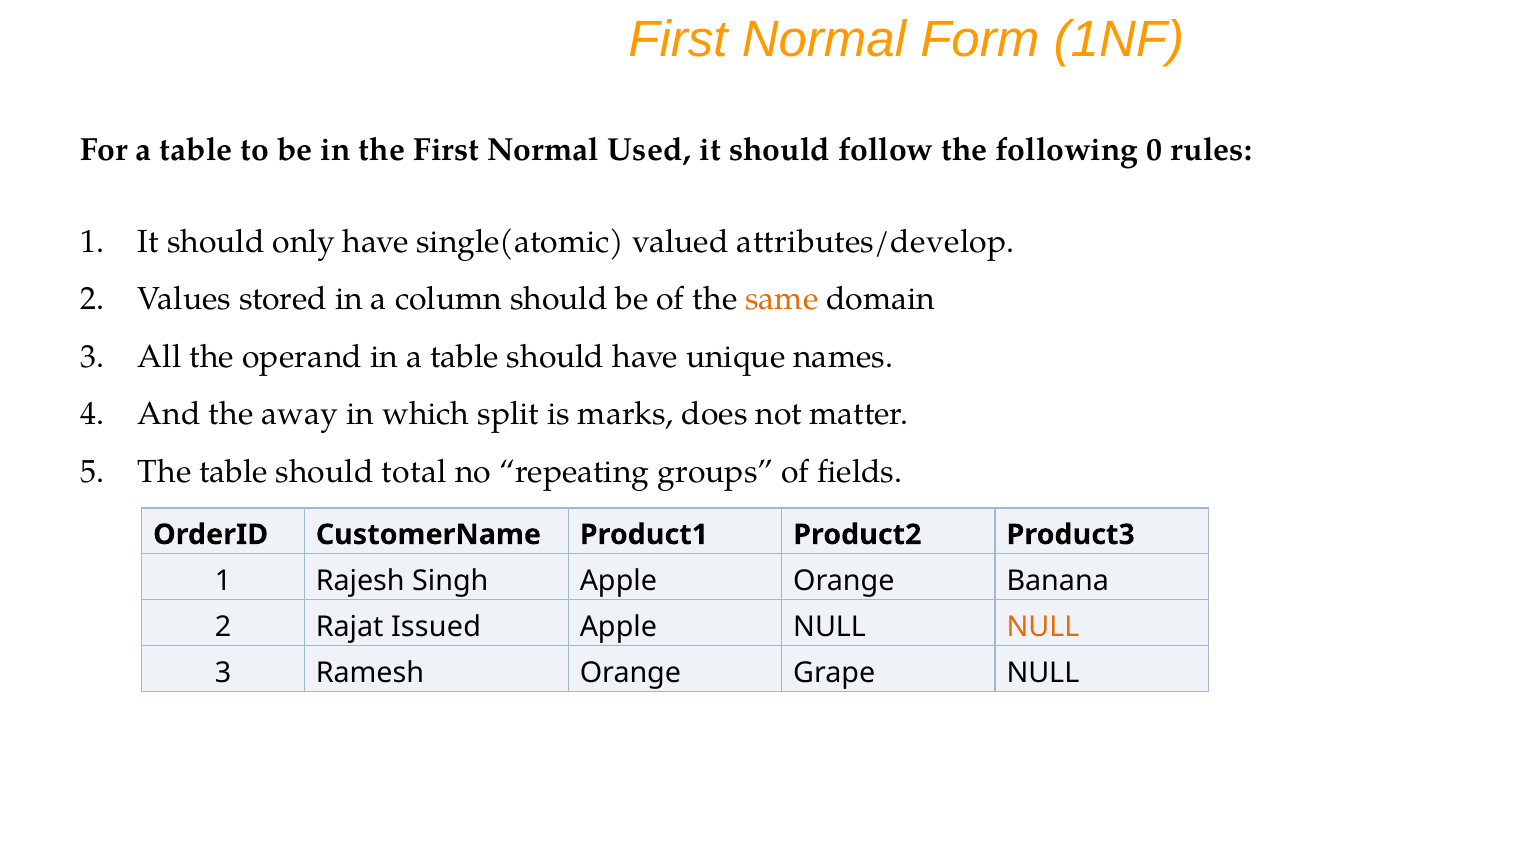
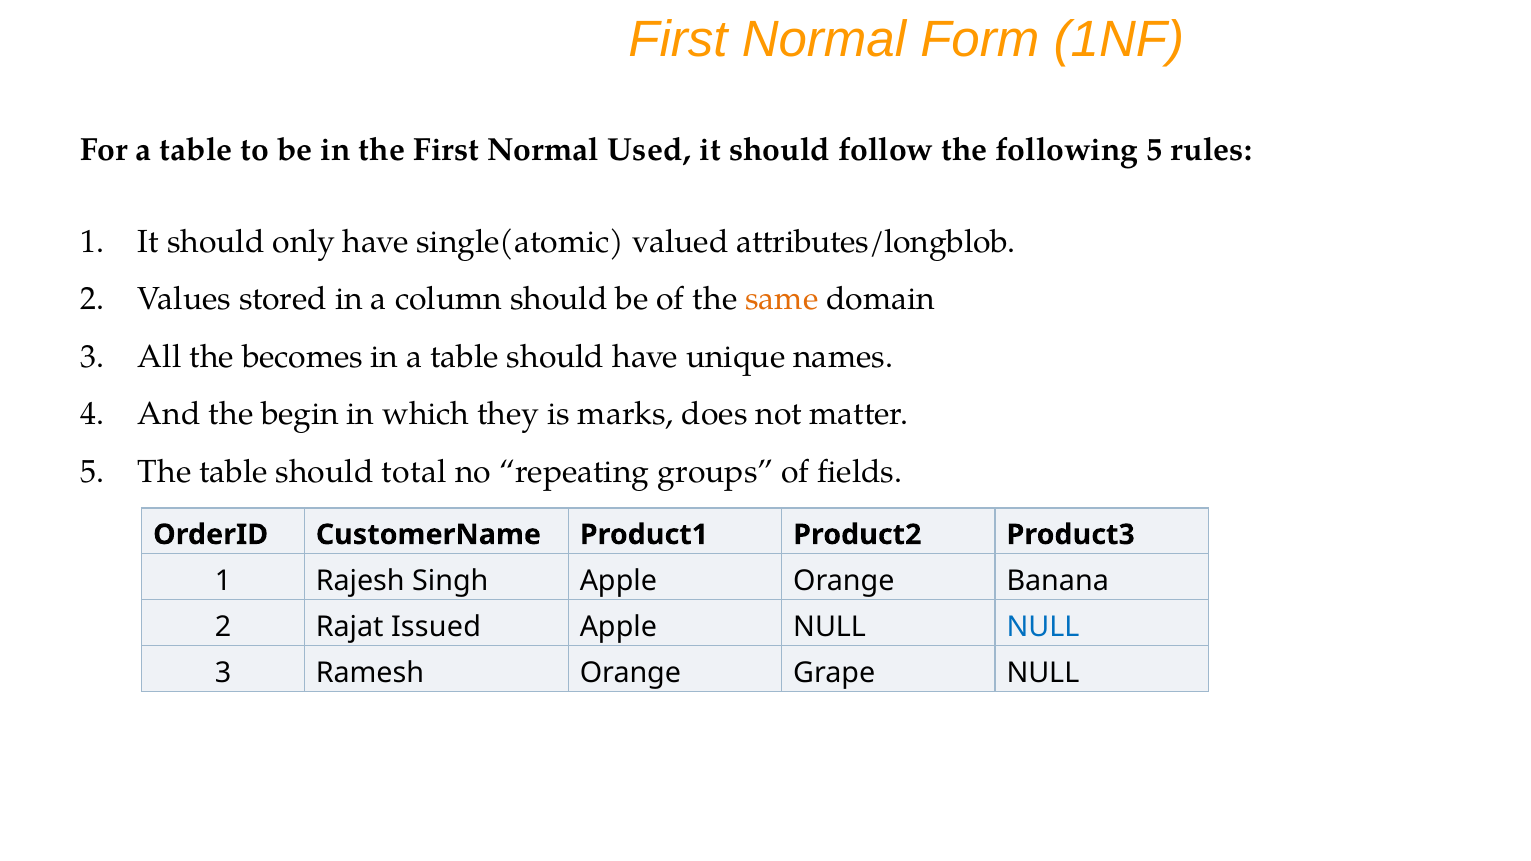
following 0: 0 -> 5 (1155, 150)
attributes/develop: attributes/develop -> attributes/longblob (876, 242)
operand: operand -> becomes (302, 357)
away: away -> begin (300, 414)
split: split -> they (508, 414)
NULL colour: orange -> blue (1043, 627)
